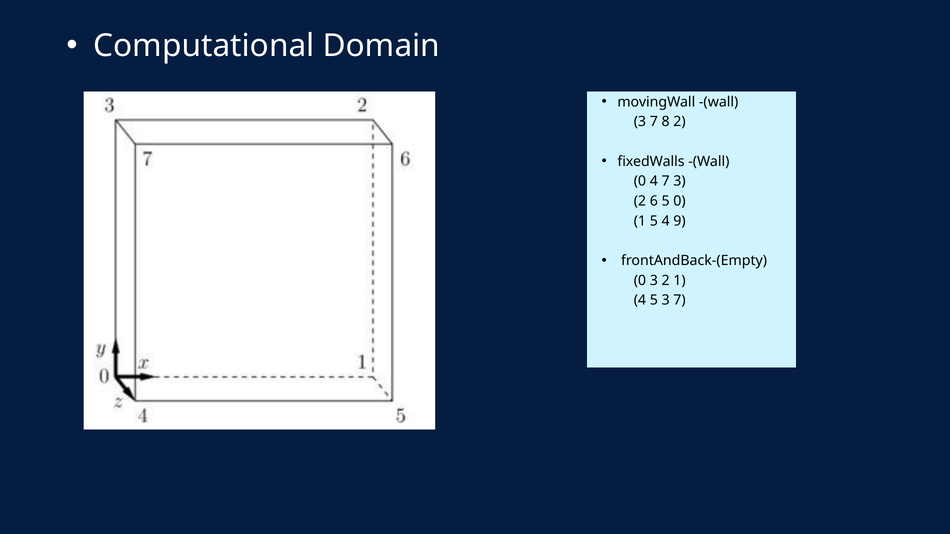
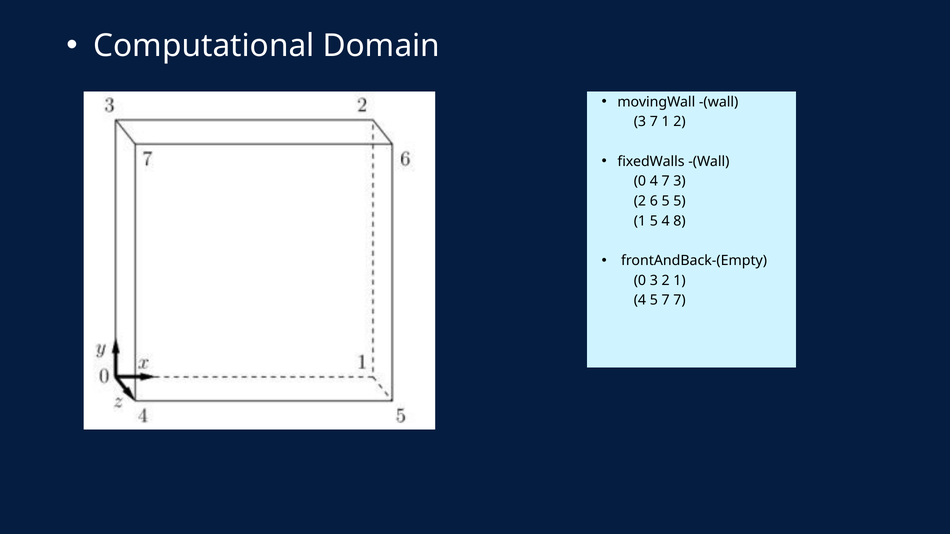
7 8: 8 -> 1 (666, 122)
5 0: 0 -> 5 (679, 201)
9: 9 -> 8 (679, 221)
5 3: 3 -> 7 (666, 301)
